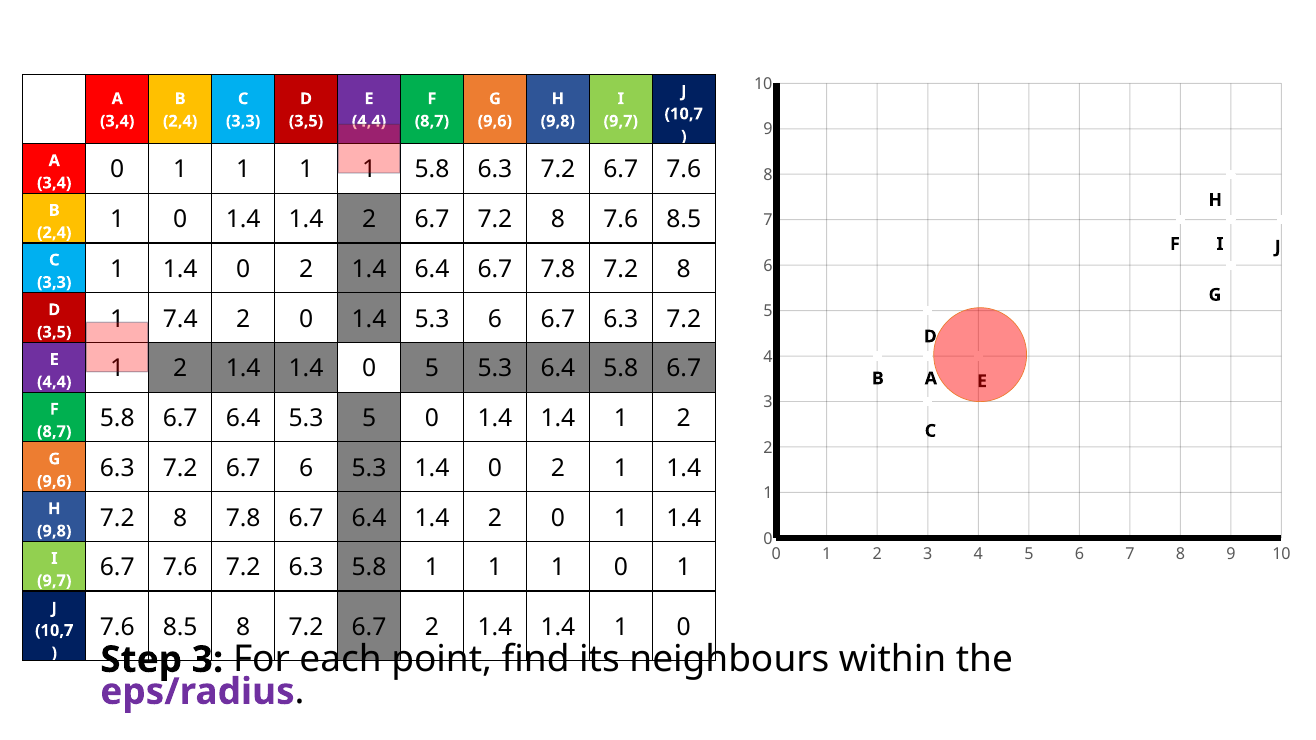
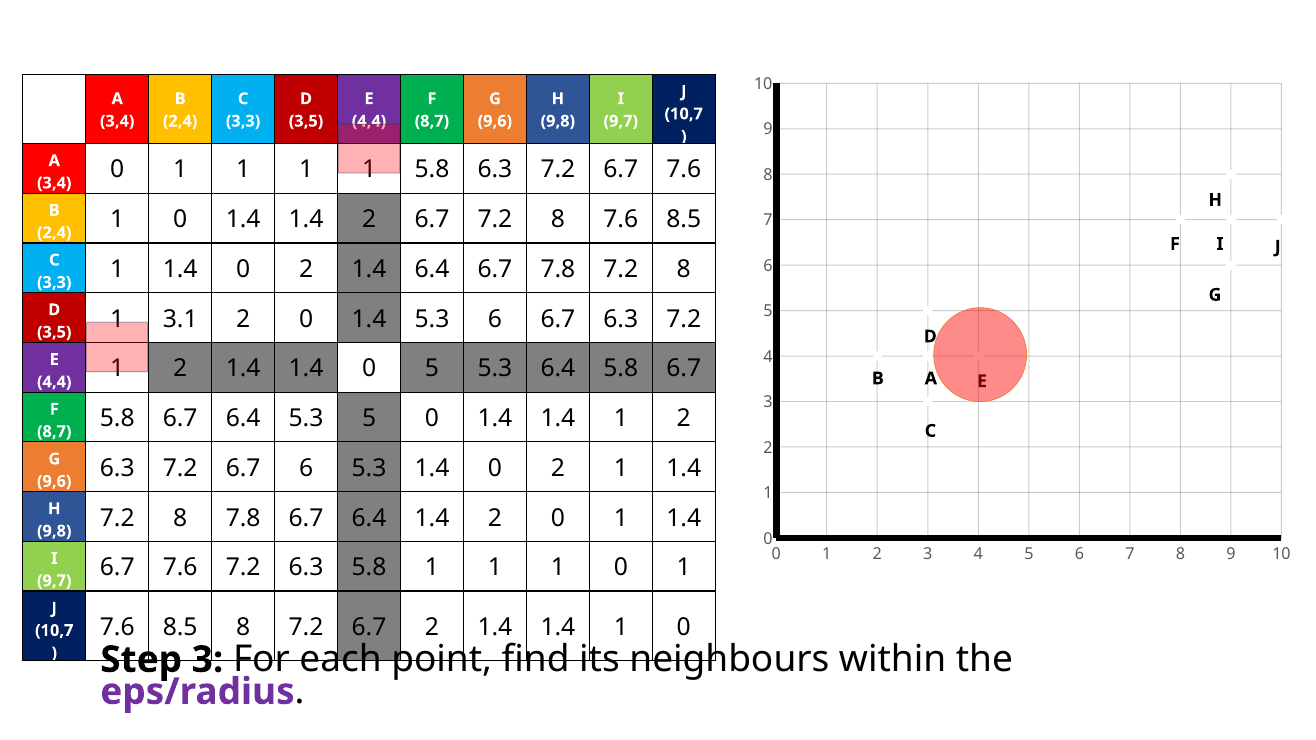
7.4: 7.4 -> 3.1 (180, 319)
